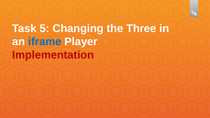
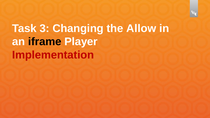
5: 5 -> 3 (45, 28)
Three: Three -> Allow (141, 28)
iframe colour: blue -> black (45, 42)
